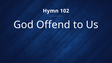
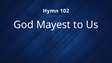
Offend: Offend -> Mayest (53, 25)
